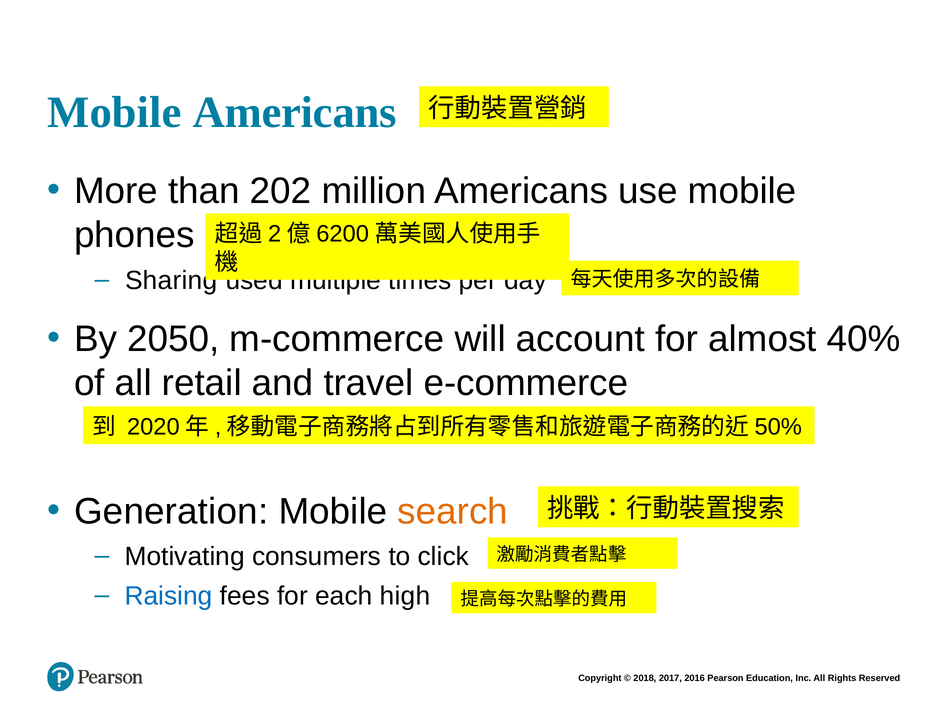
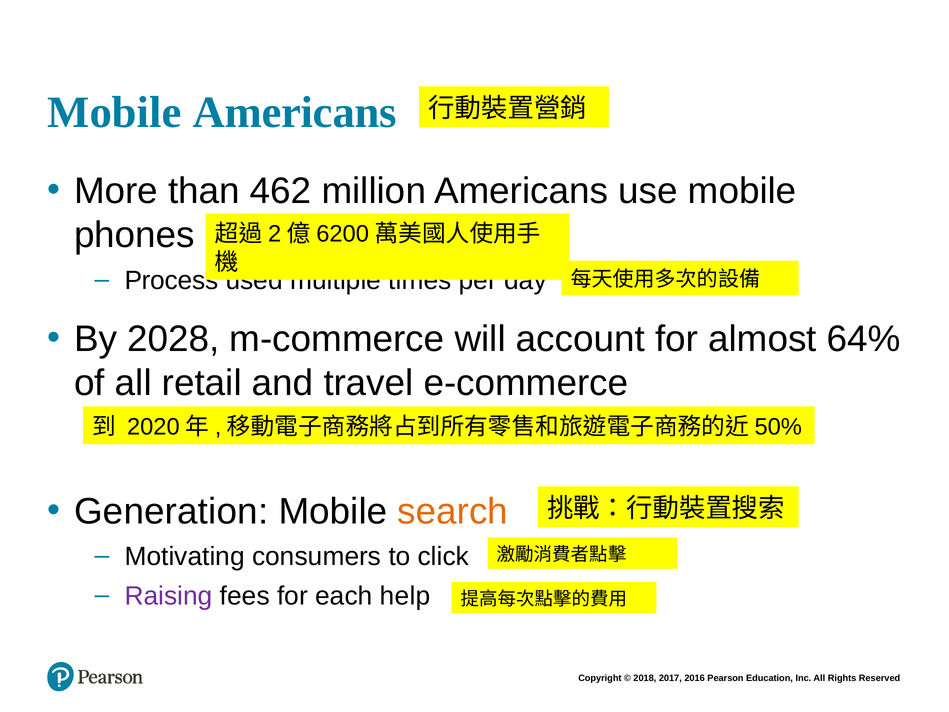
202: 202 -> 462 (281, 191)
Sharing: Sharing -> Process (172, 280)
2050: 2050 -> 2028 (173, 339)
40%: 40% -> 64% (864, 339)
Raising colour: blue -> purple (169, 596)
high: high -> help (405, 596)
